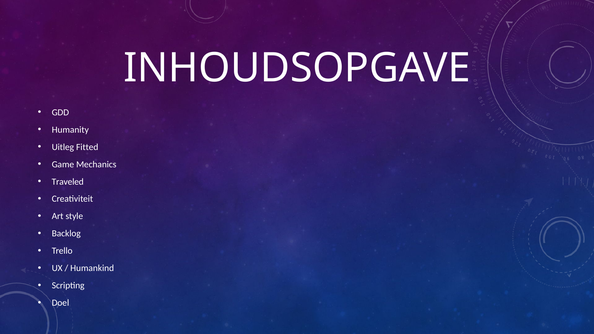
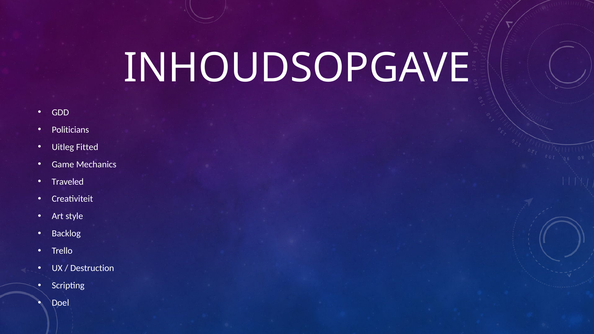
Humanity: Humanity -> Politicians (70, 130)
Humankind: Humankind -> Destruction (92, 268)
